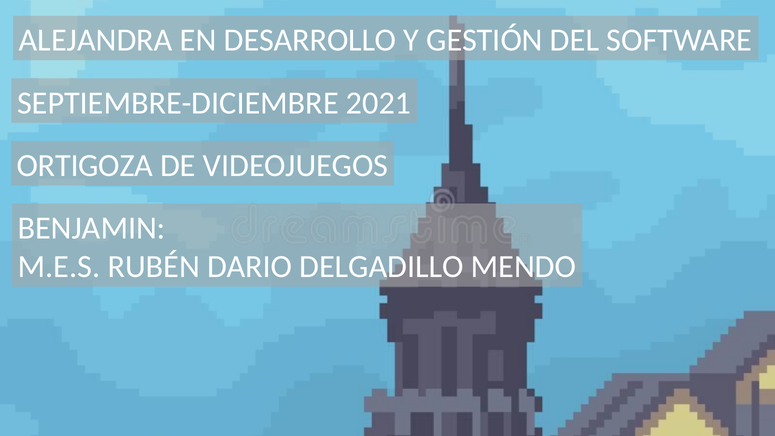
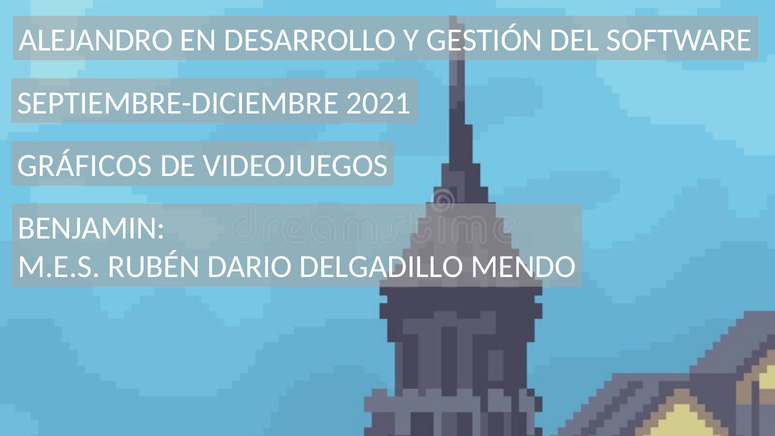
ALEJANDRA: ALEJANDRA -> ALEJANDRO (96, 40)
ORTIGOZA: ORTIGOZA -> GRÁFICOS (85, 165)
